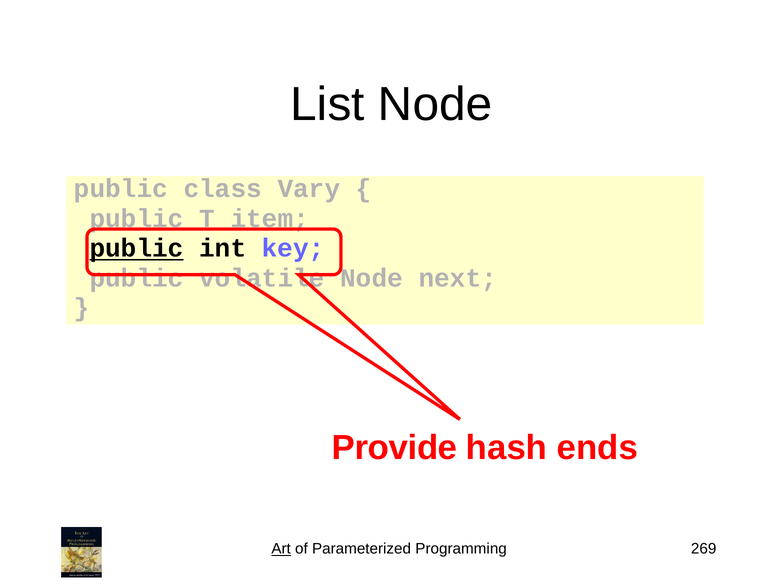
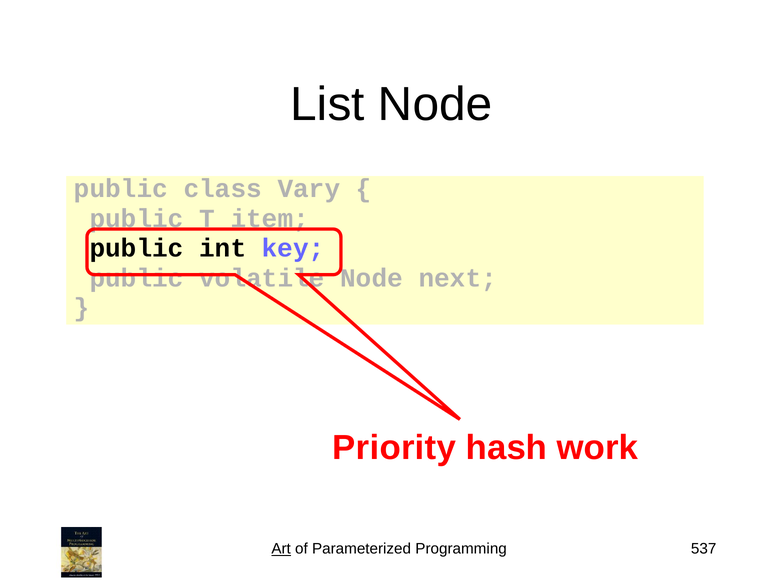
public underline: present -> none (137, 248)
Provide: Provide -> Priority (394, 448)
ends: ends -> work (597, 448)
269: 269 -> 537 (704, 549)
